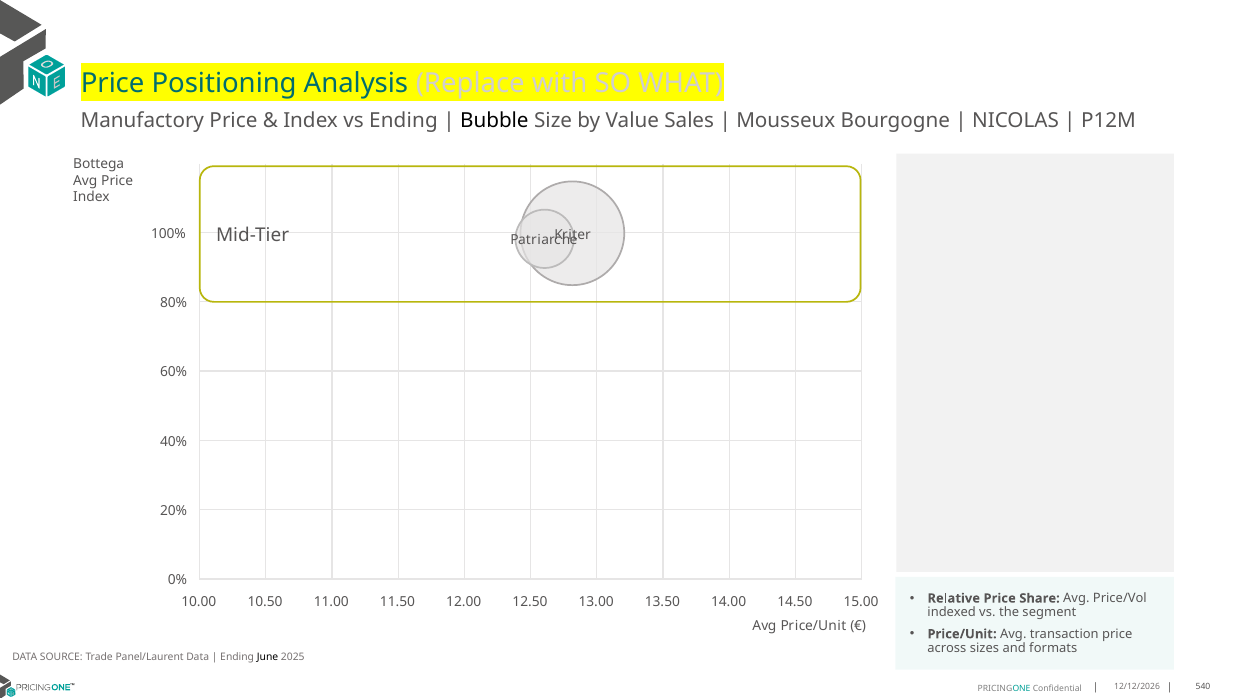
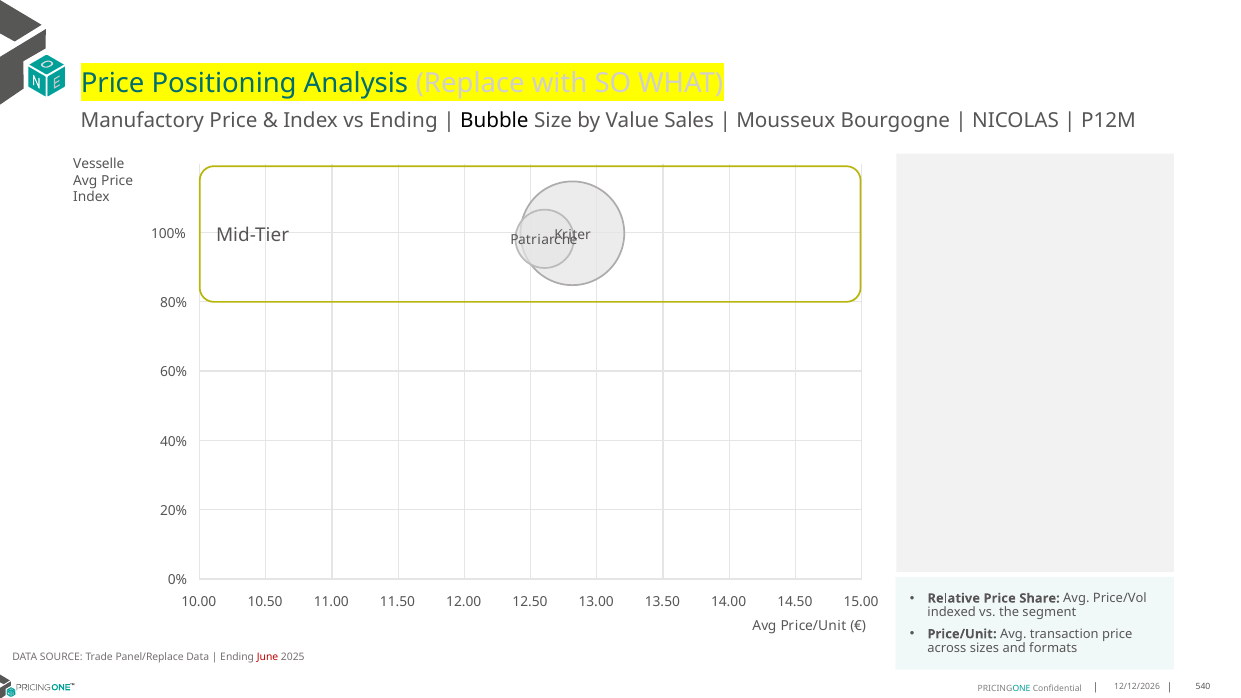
Bottega: Bottega -> Vesselle (99, 164)
Panel/Laurent: Panel/Laurent -> Panel/Replace (150, 657)
June colour: black -> red (268, 657)
